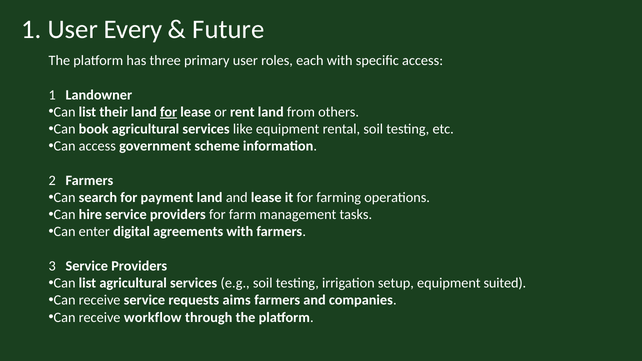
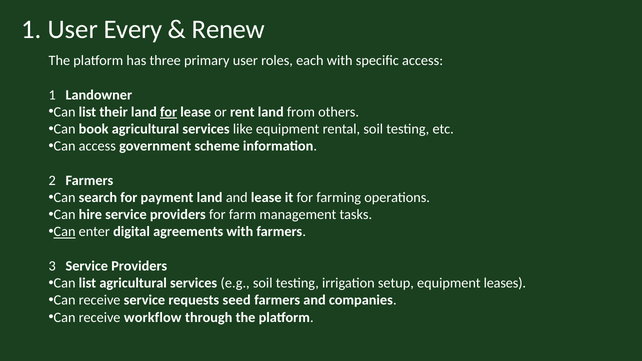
Future: Future -> Renew (229, 29)
Can underline: none -> present (65, 232)
suited: suited -> leases (505, 283)
aims: aims -> seed (237, 300)
